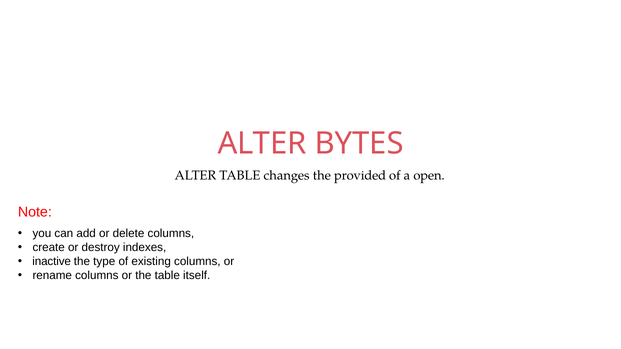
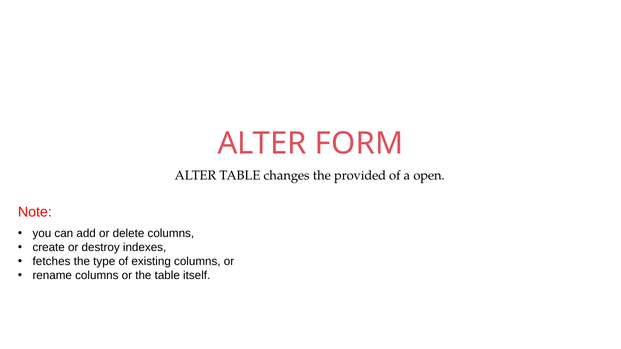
BYTES: BYTES -> FORM (359, 143)
inactive: inactive -> fetches (52, 262)
